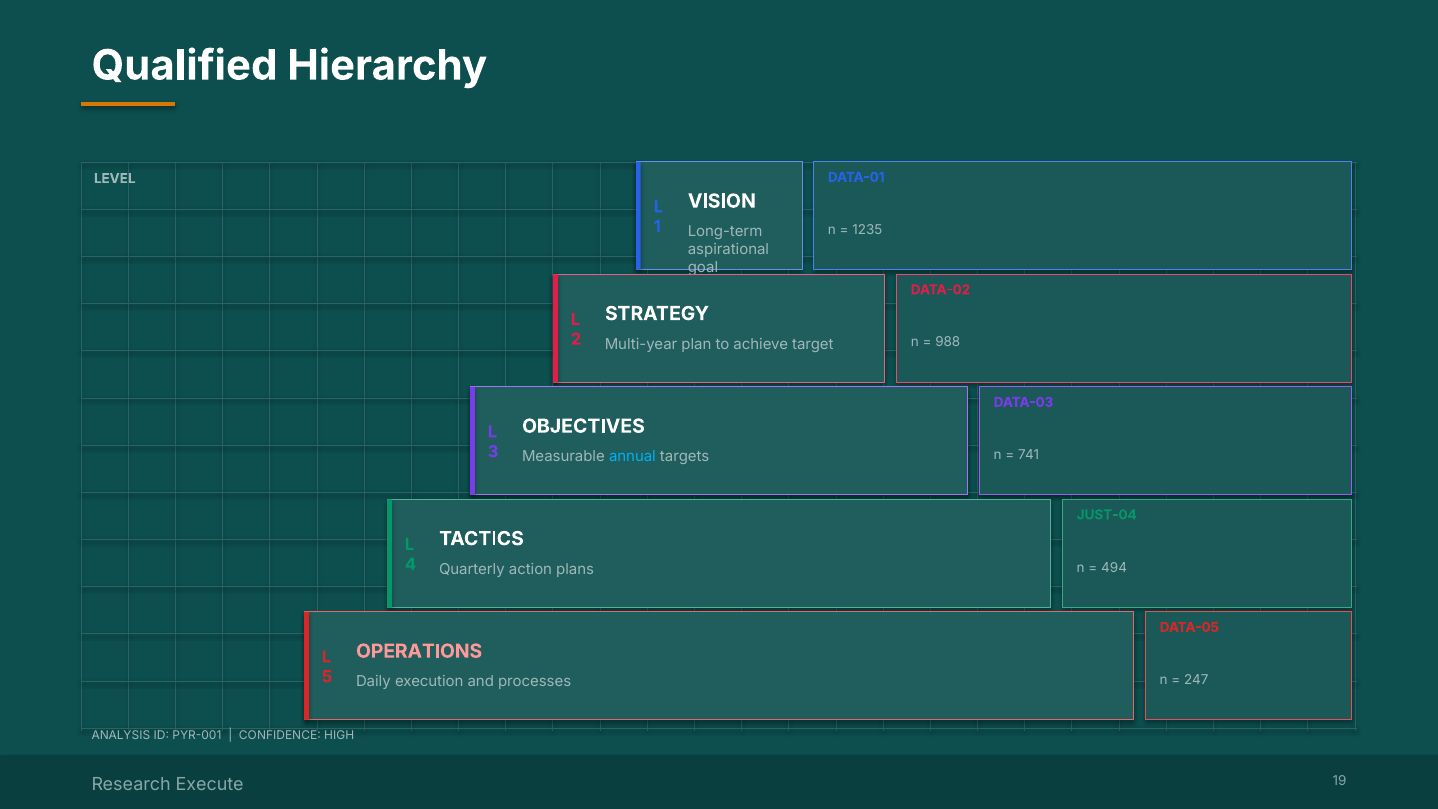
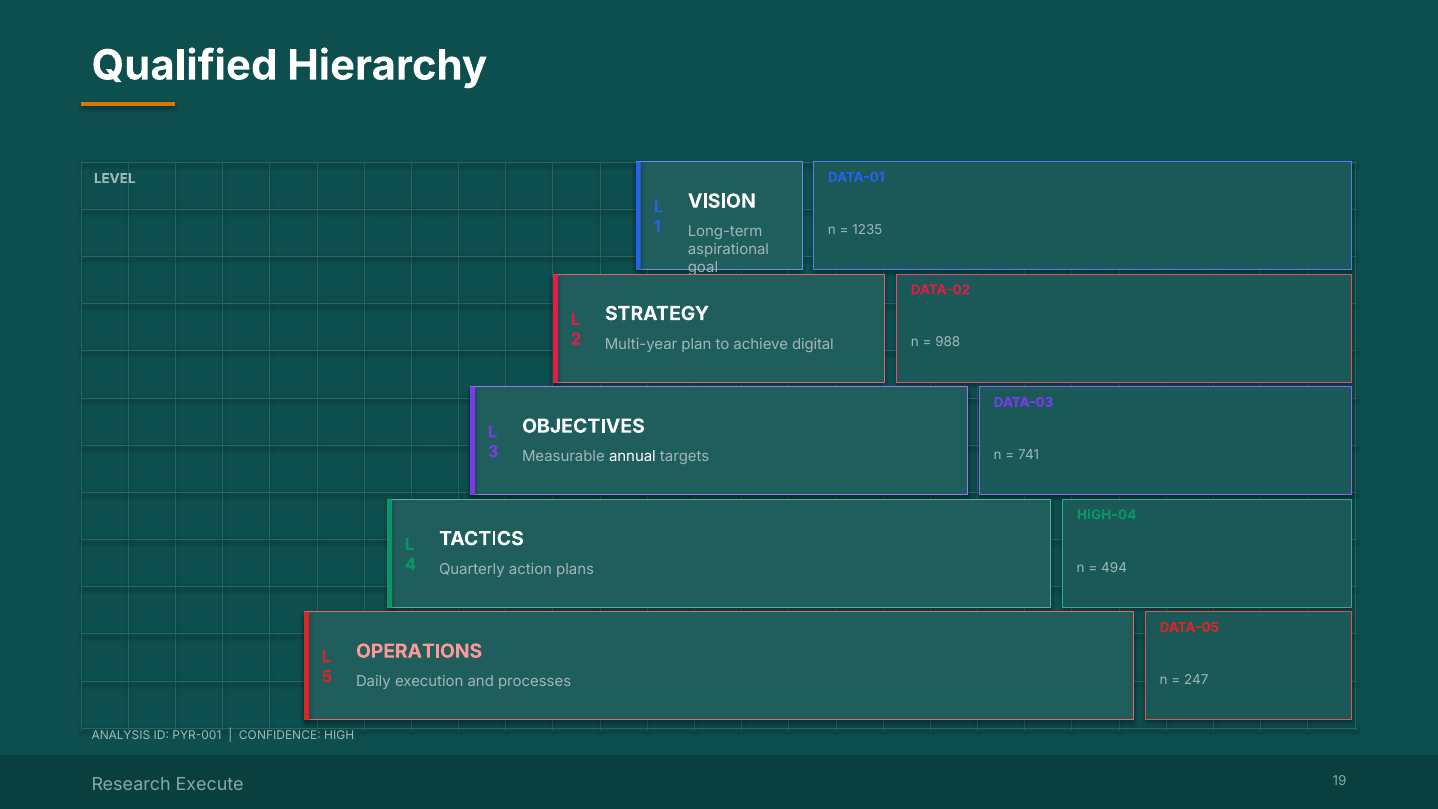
target: target -> digital (813, 344)
annual colour: light blue -> white (632, 457)
JUST-04: JUST-04 -> HIGH-04 (1107, 515)
